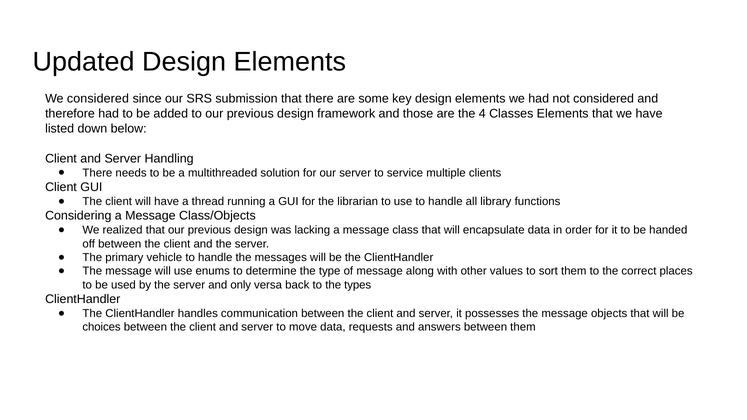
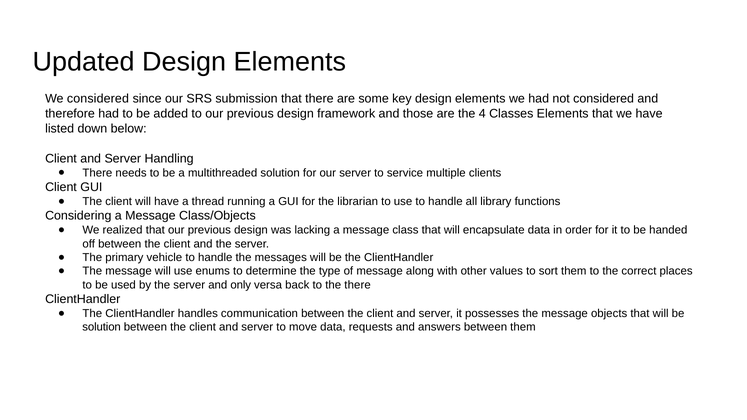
the types: types -> there (358, 285)
choices: choices -> solution (102, 327)
